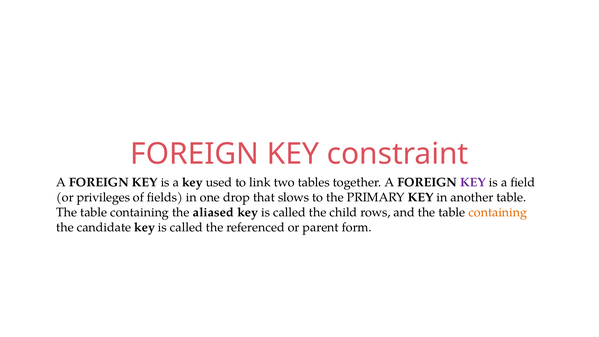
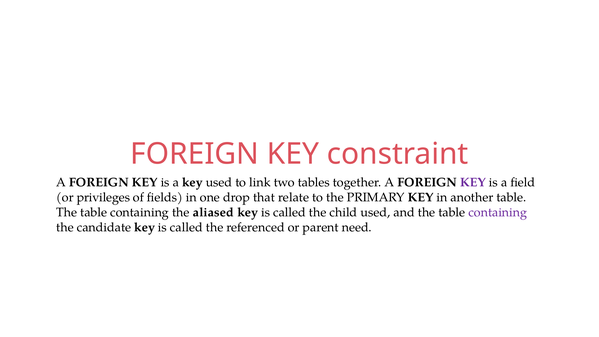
slows: slows -> relate (294, 197)
child rows: rows -> used (375, 212)
containing colour: orange -> purple (498, 212)
form: form -> need (357, 227)
